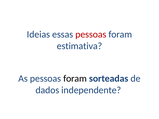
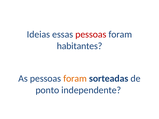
estimativa: estimativa -> habitantes (80, 46)
foram colour: black -> orange (75, 79)
dados: dados -> ponto (47, 90)
